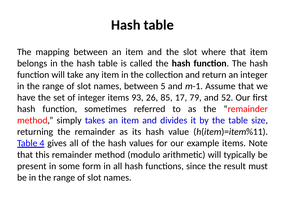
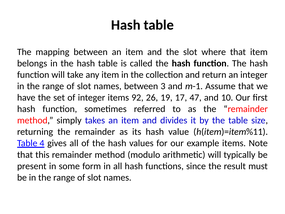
5: 5 -> 3 (163, 86)
93: 93 -> 92 (137, 97)
85: 85 -> 19 (167, 97)
79: 79 -> 47 (196, 97)
52: 52 -> 10 (227, 97)
